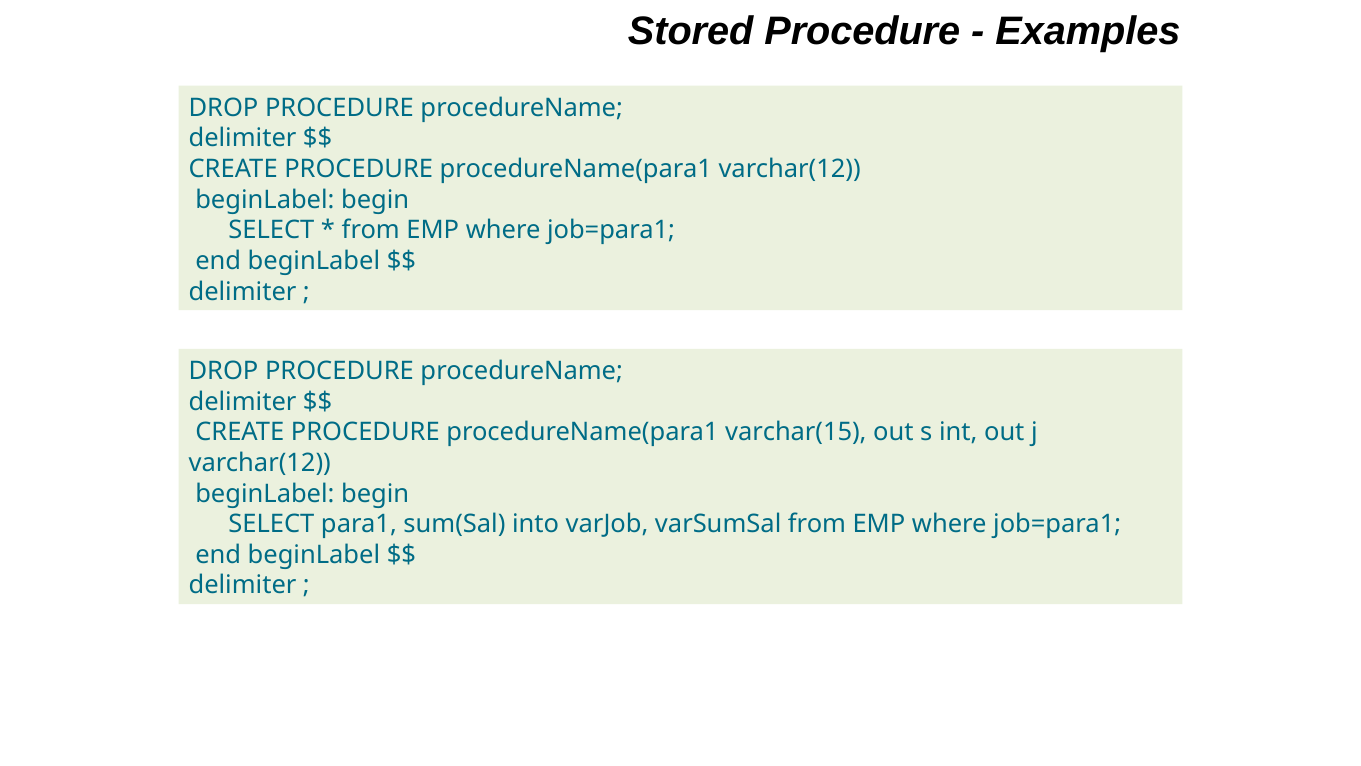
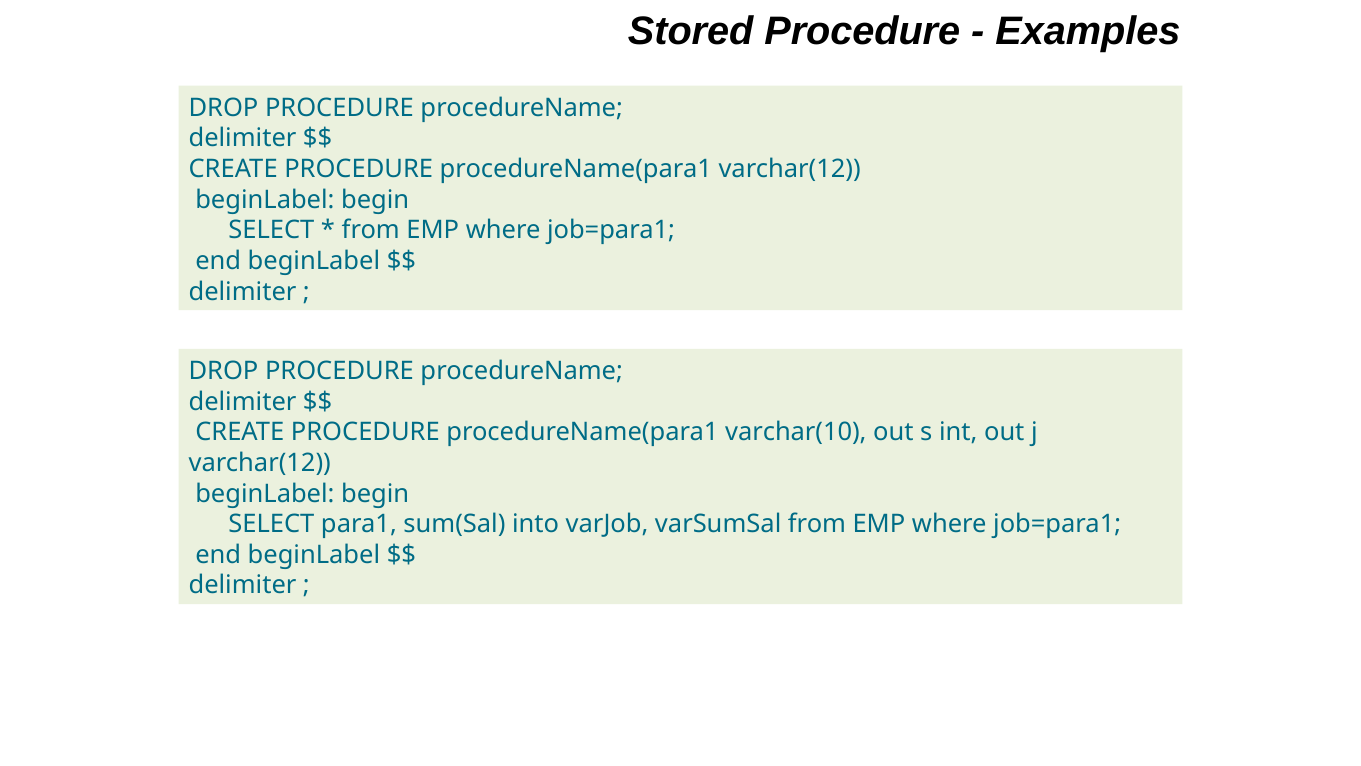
varchar(15: varchar(15 -> varchar(10 (796, 432)
